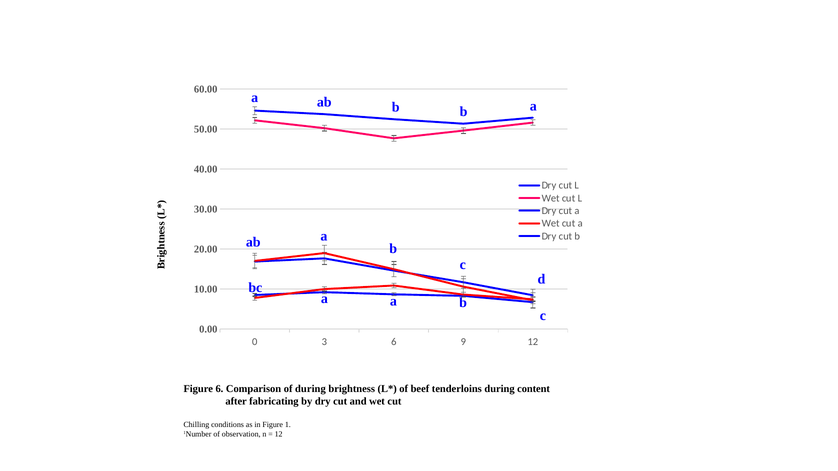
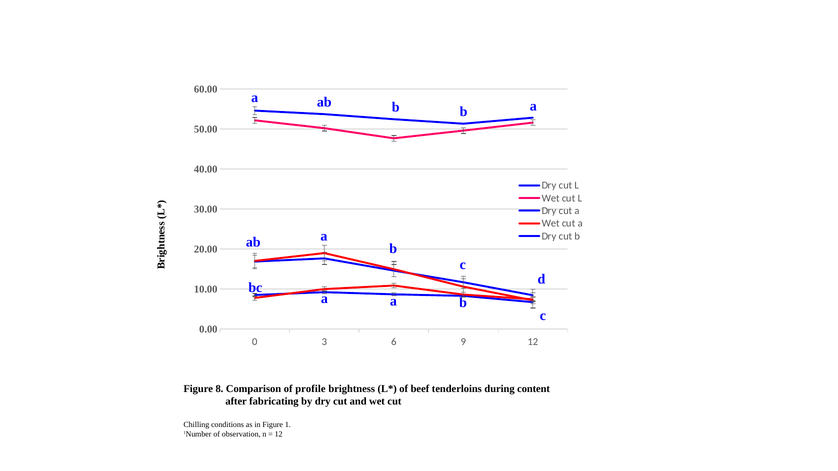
Figure 6: 6 -> 8 (219, 389)
of during: during -> profile (310, 389)
